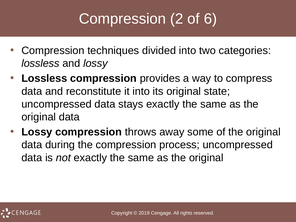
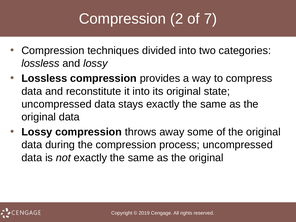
6: 6 -> 7 (210, 19)
